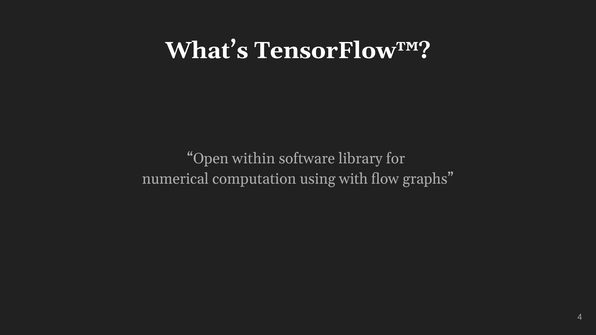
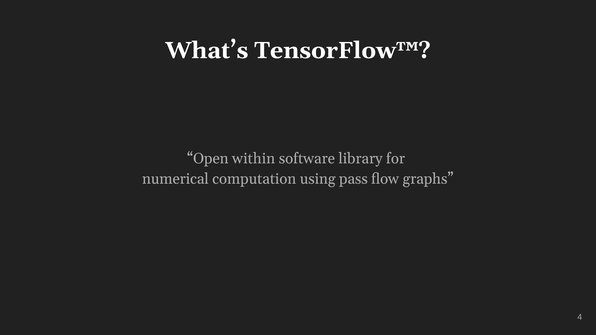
with: with -> pass (353, 179)
